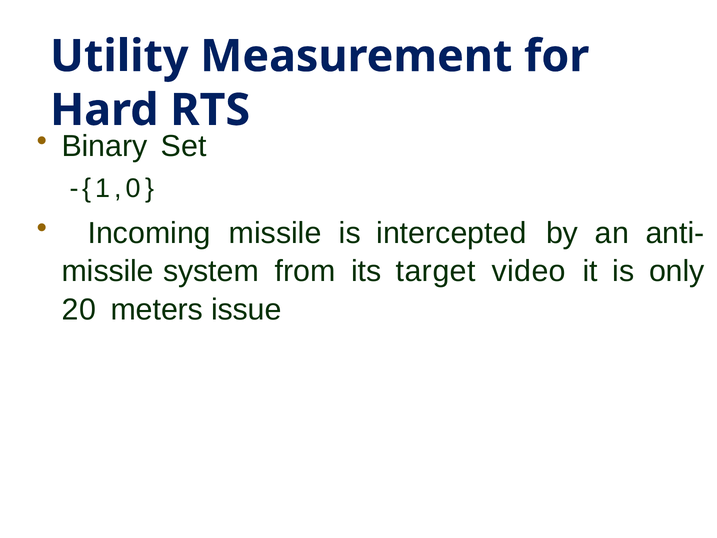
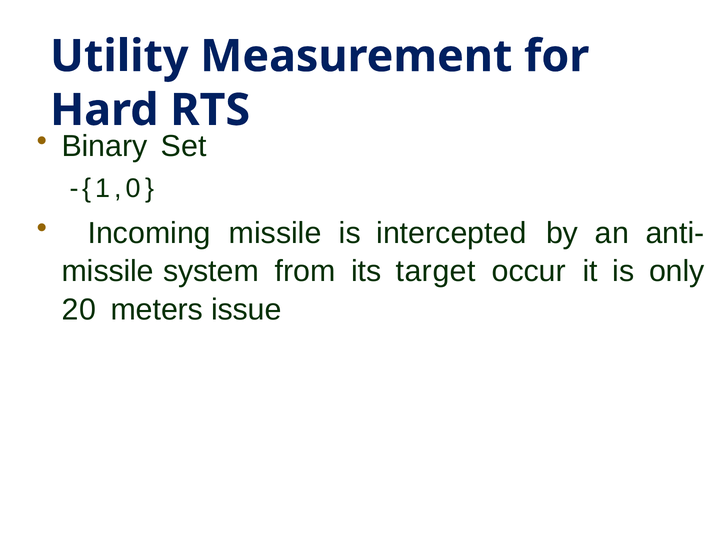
video: video -> occur (529, 271)
